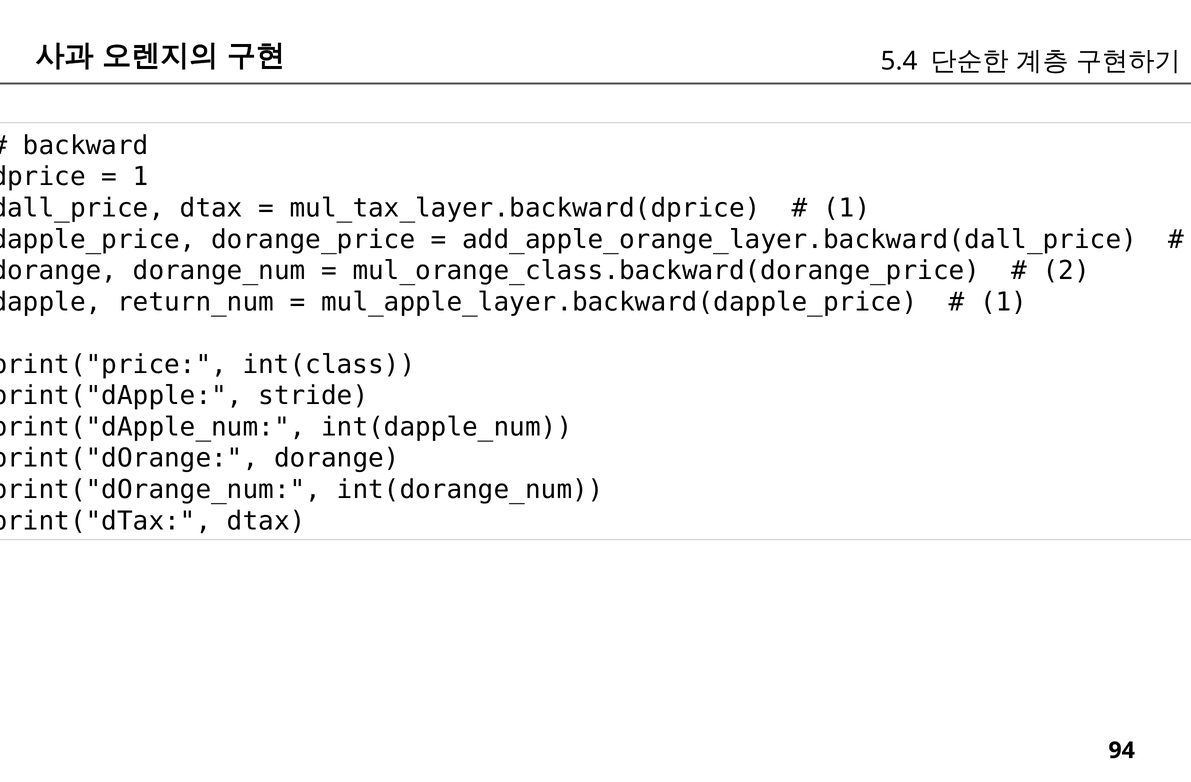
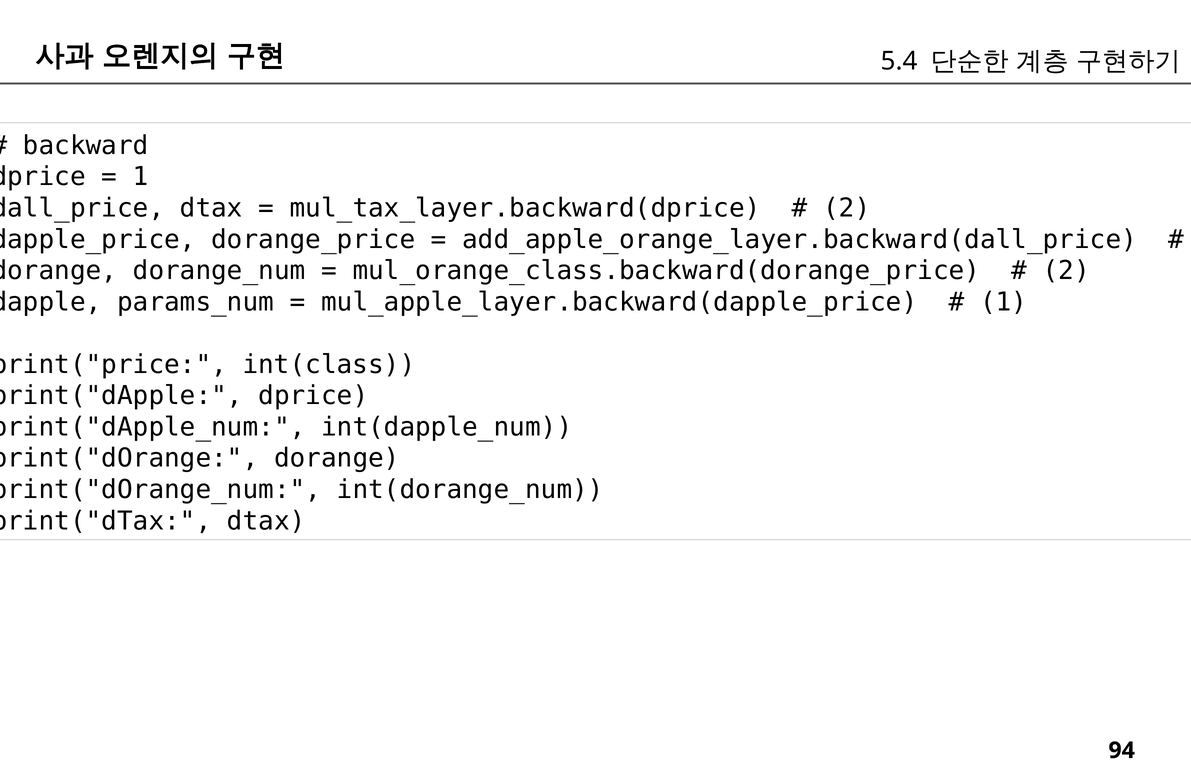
1: 1 -> 2 (847, 208)
return_num: return_num -> params_num (196, 302)
stride: stride -> dprice (313, 396)
